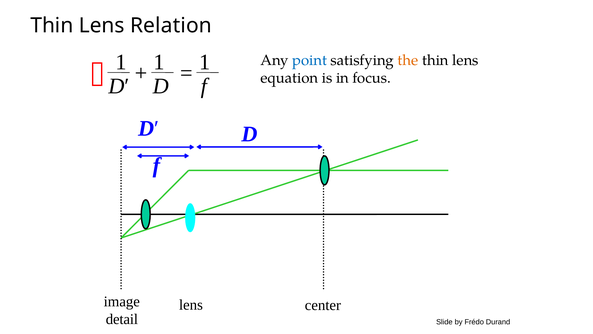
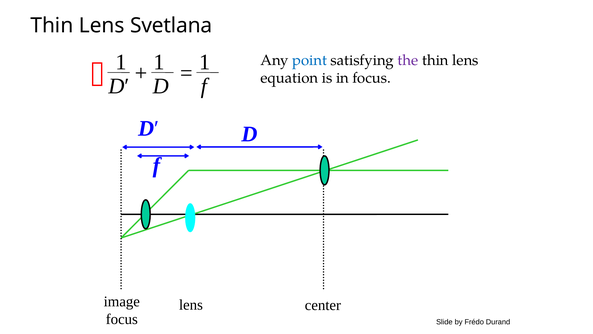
Relation: Relation -> Svetlana (171, 26)
the colour: orange -> purple (408, 60)
detail: detail -> focus (122, 319)
